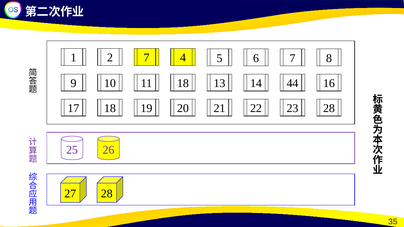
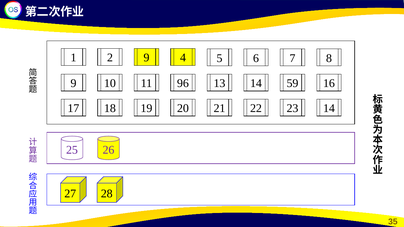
2 7: 7 -> 9 (146, 58)
11 18: 18 -> 96 (183, 83)
44: 44 -> 59 (292, 83)
23 28: 28 -> 14 (329, 108)
